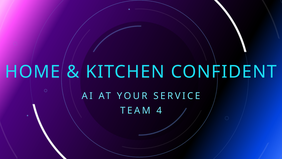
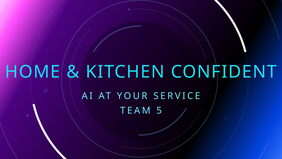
4: 4 -> 5 (159, 110)
